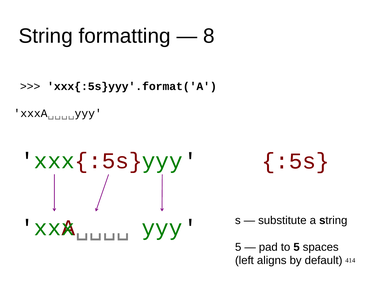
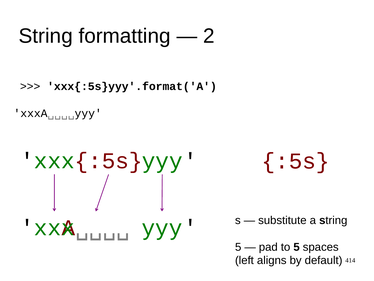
8: 8 -> 2 (209, 36)
